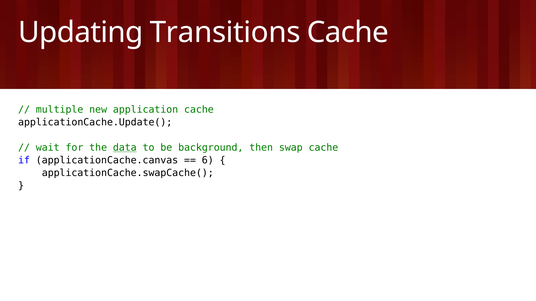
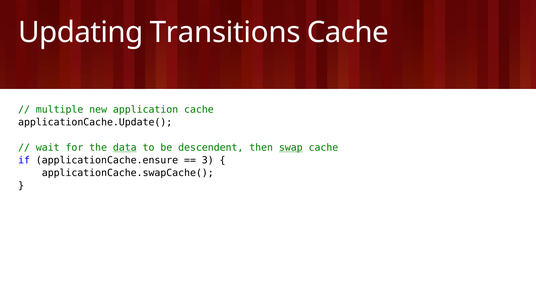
background: background -> descendent (211, 148)
swap underline: none -> present (291, 148)
applicationCache.canvas: applicationCache.canvas -> applicationCache.ensure (107, 160)
6: 6 -> 3 (208, 160)
